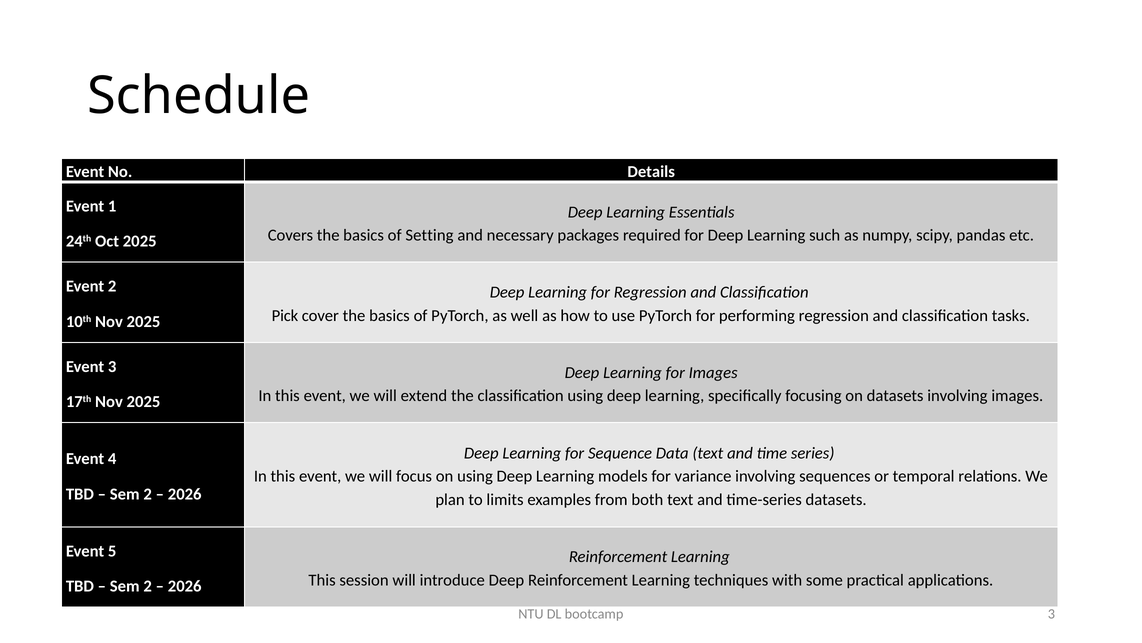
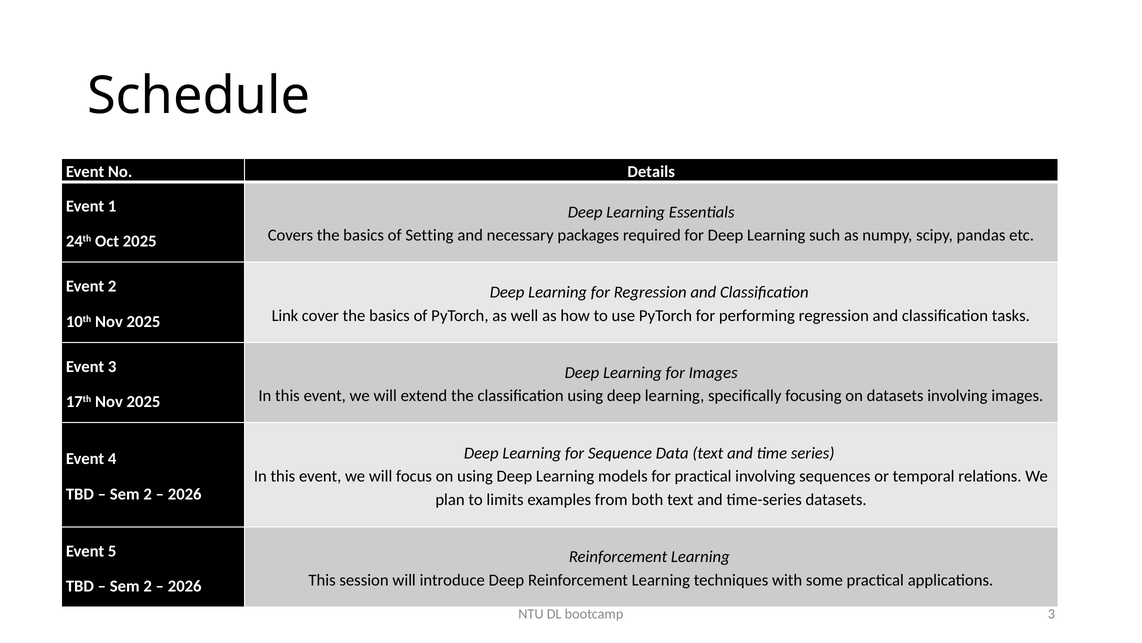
Pick: Pick -> Link (285, 315)
for variance: variance -> practical (703, 476)
